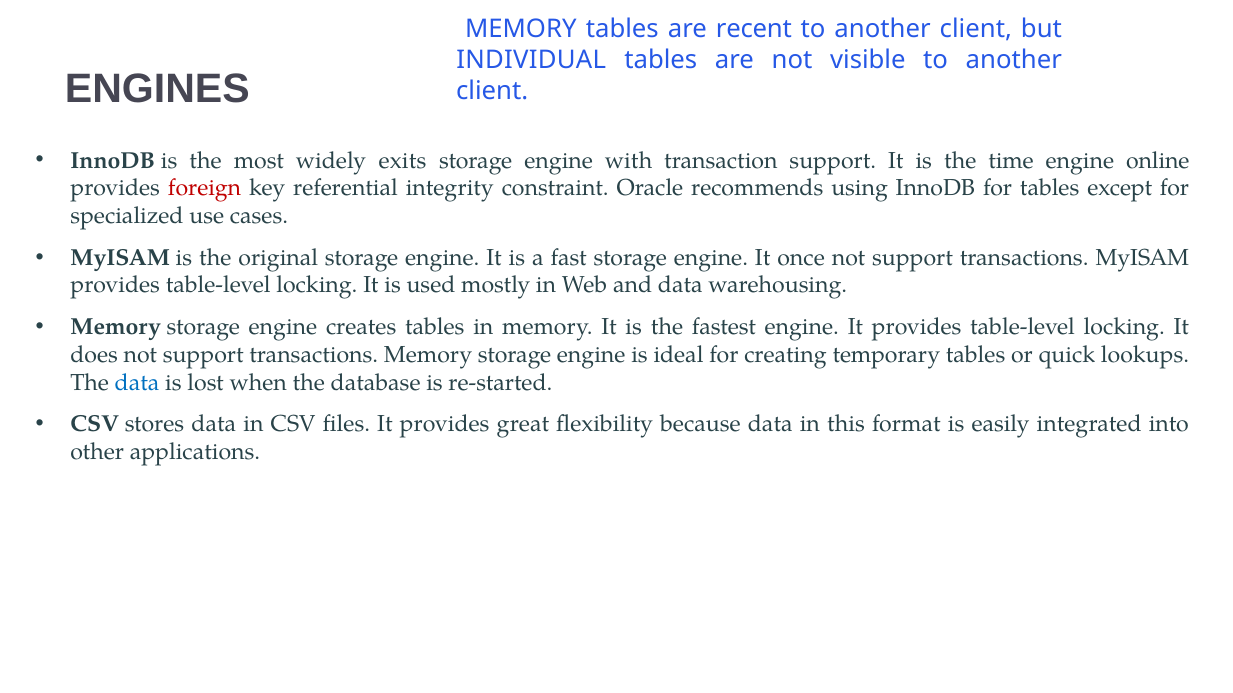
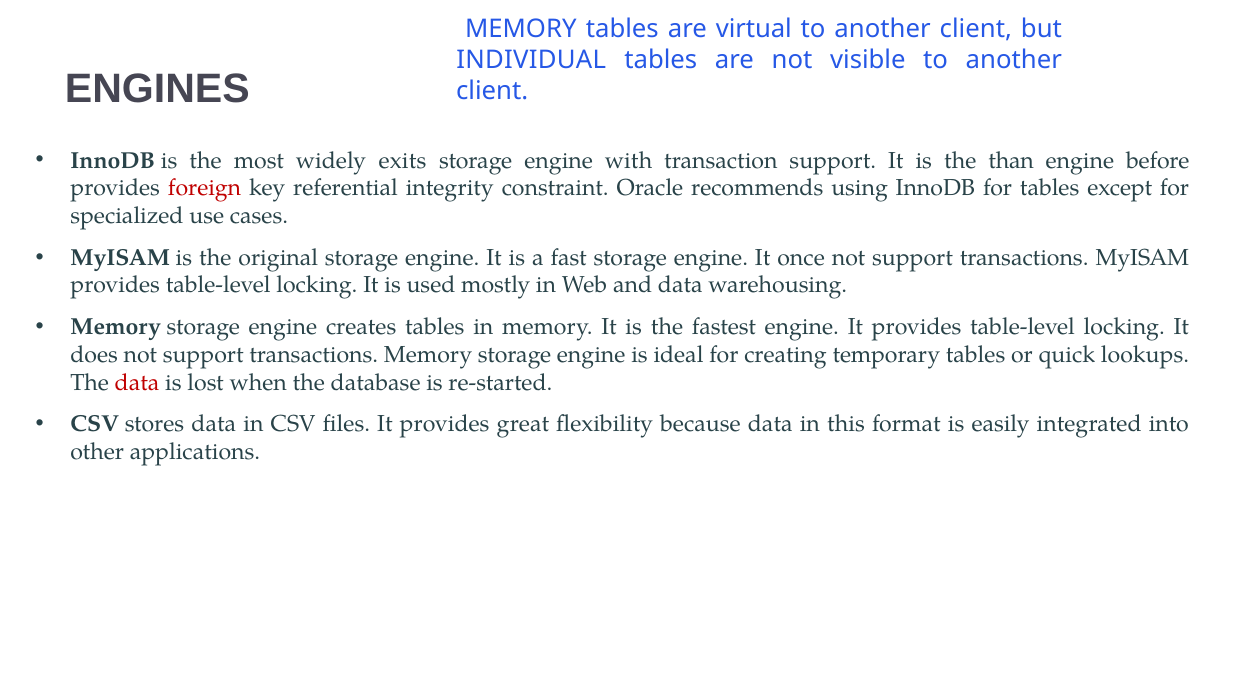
recent: recent -> virtual (754, 29)
time: time -> than (1011, 161)
online: online -> before (1158, 161)
data colour: blue -> red (137, 383)
